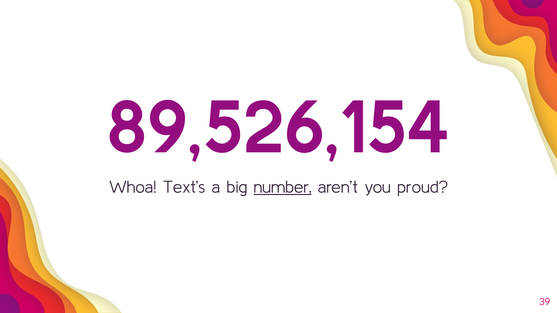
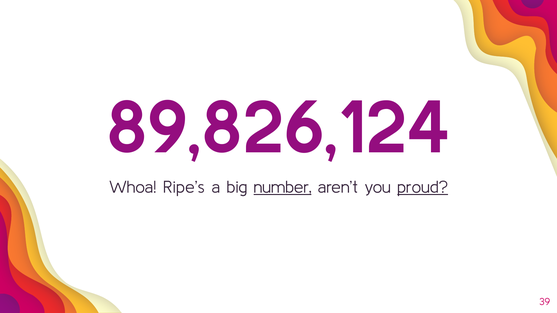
89,526,154: 89,526,154 -> 89,826,124 (278, 128)
Text’s: Text’s -> Ripe’s (184, 187)
proud underline: none -> present (423, 187)
